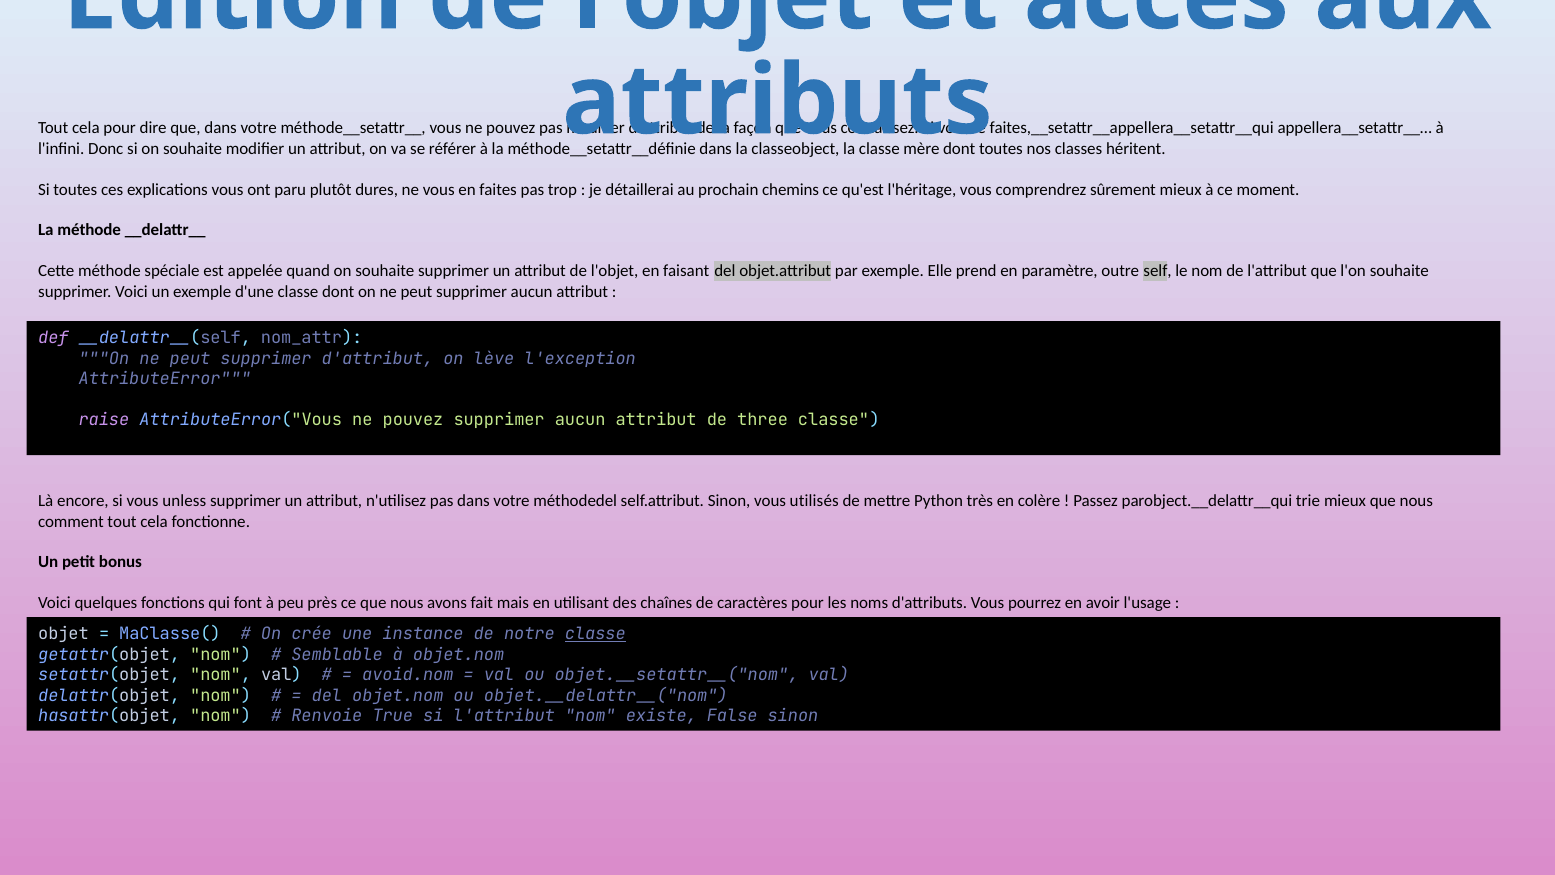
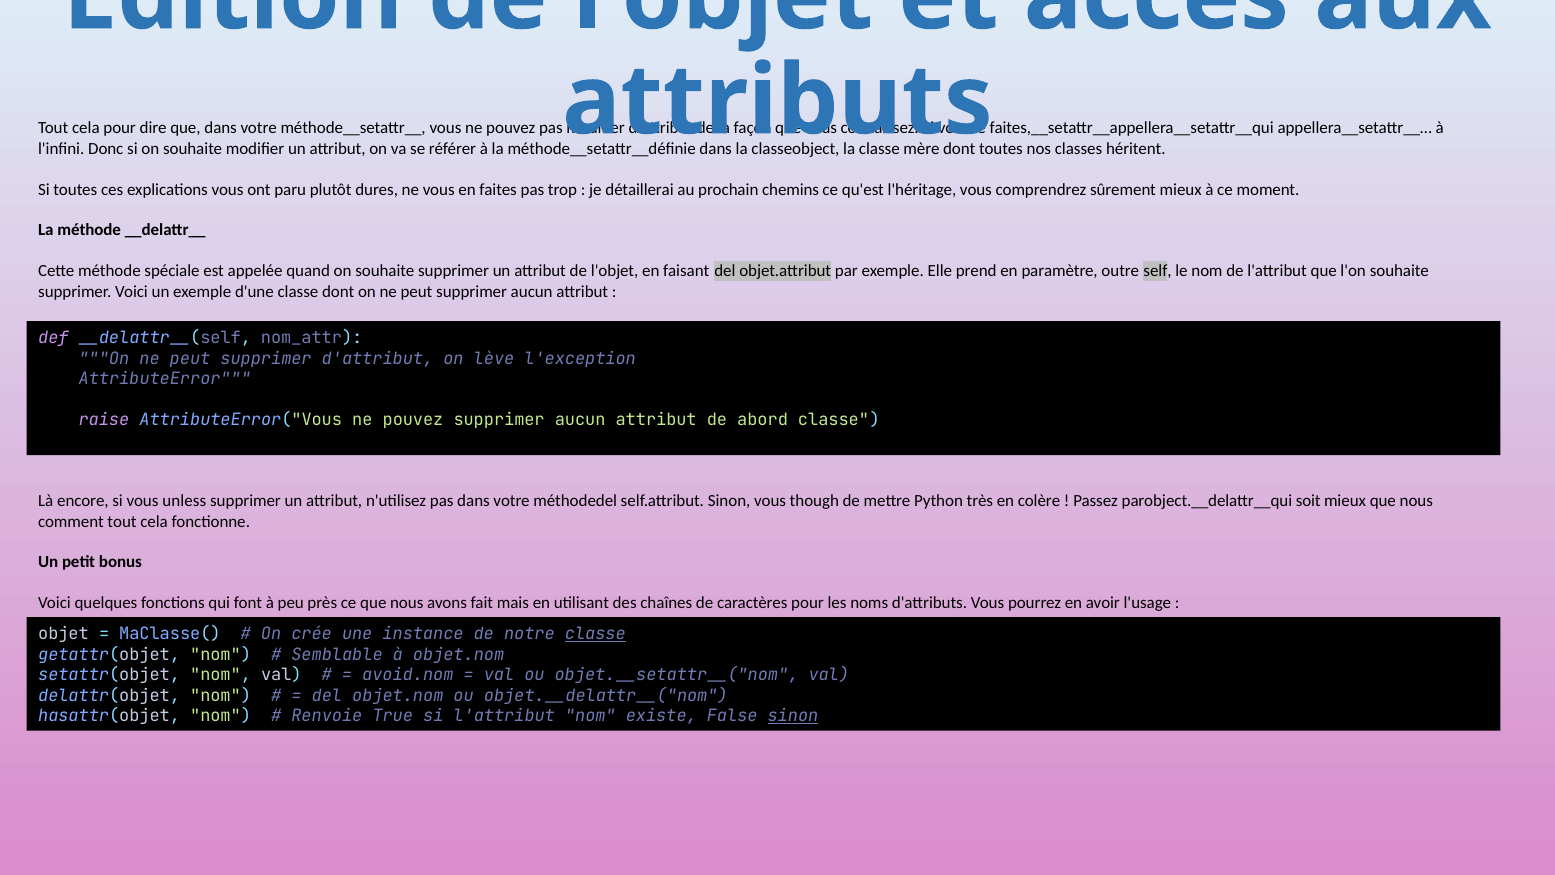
three: three -> abord (763, 420)
utilisés: utilisés -> though (814, 501)
trie: trie -> soit (1308, 501)
sinon underline: none -> present (793, 716)
